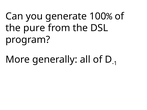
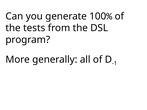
pure: pure -> tests (34, 28)
